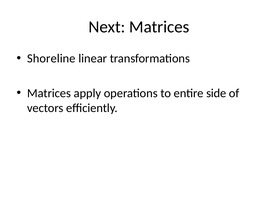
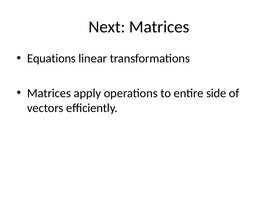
Shoreline: Shoreline -> Equations (51, 58)
